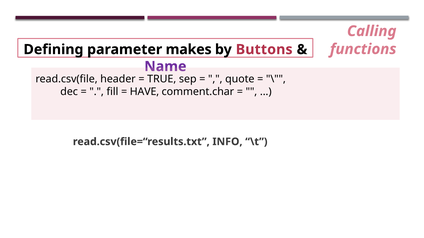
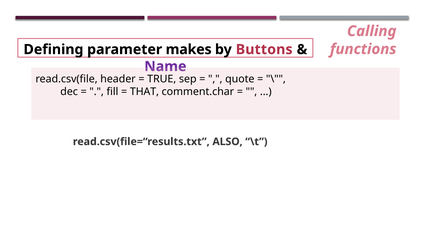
HAVE: HAVE -> THAT (144, 92)
INFO: INFO -> ALSO (227, 142)
